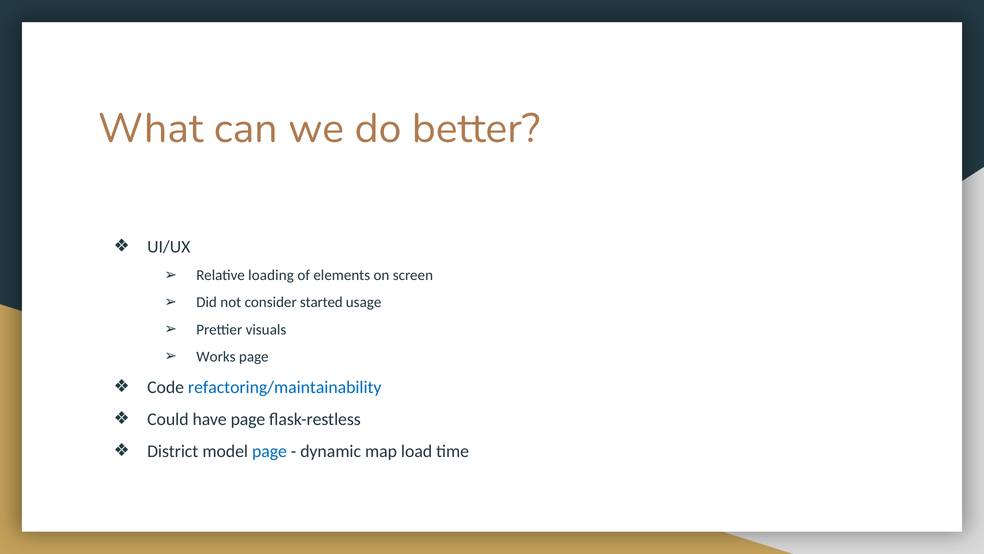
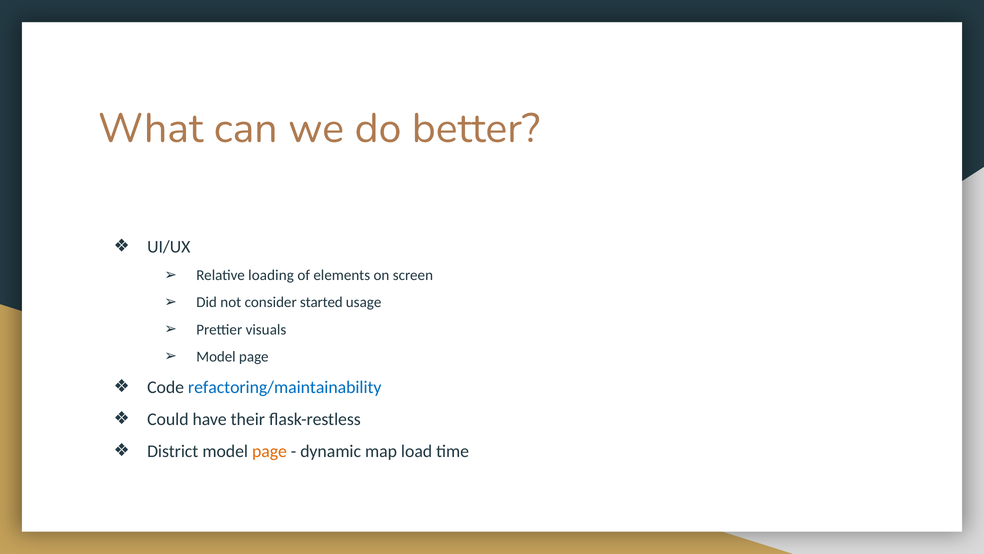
Works: Works -> Model (216, 356)
have page: page -> their (248, 419)
page colour: blue -> orange (269, 451)
